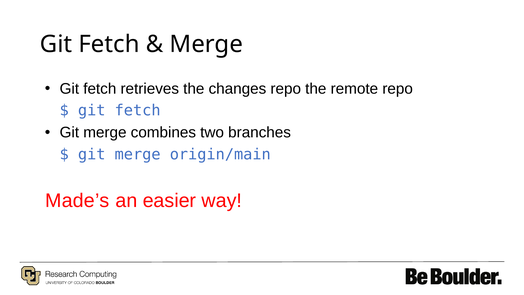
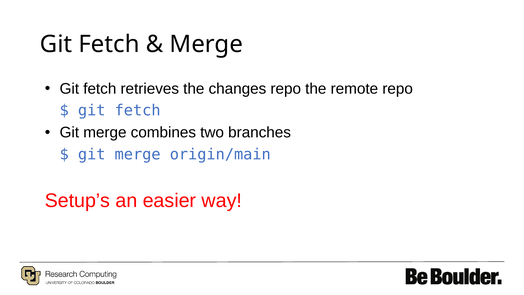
Made’s: Made’s -> Setup’s (77, 201)
